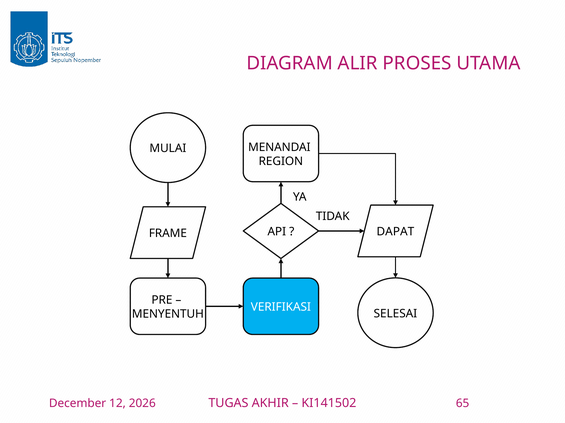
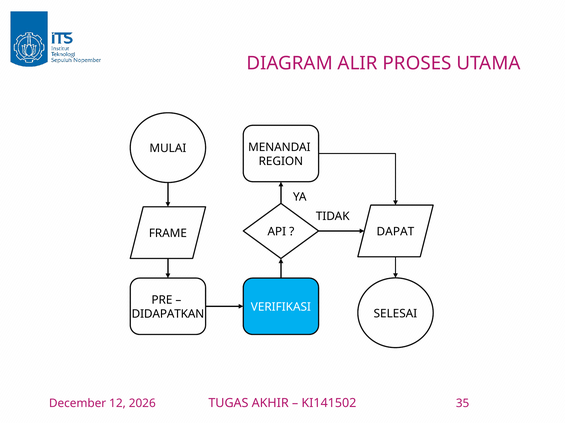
MENYENTUH: MENYENTUH -> DIDAPATKAN (168, 315)
65: 65 -> 35 (463, 404)
